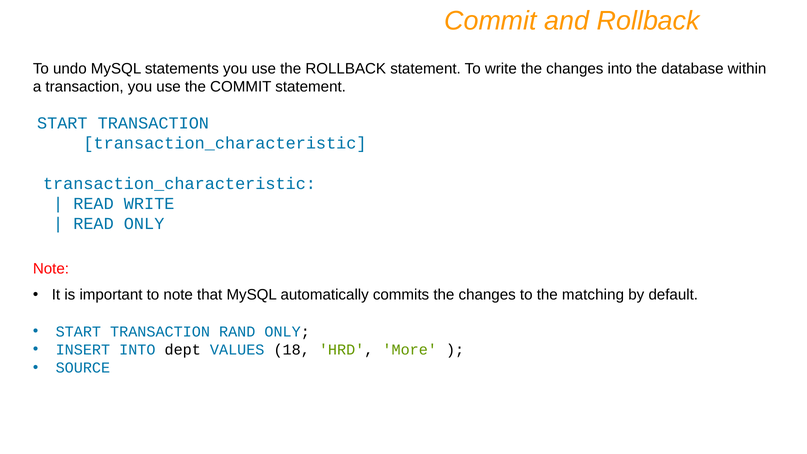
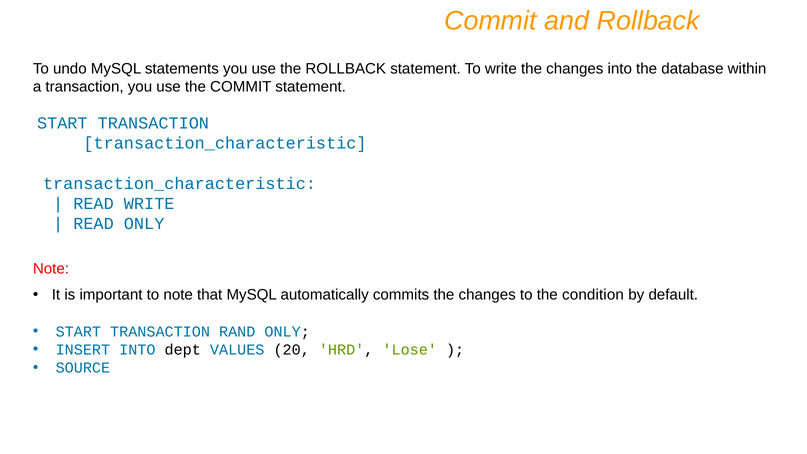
matching: matching -> condition (593, 295)
18: 18 -> 20 (292, 350)
More: More -> Lose (410, 350)
